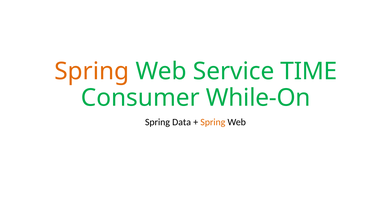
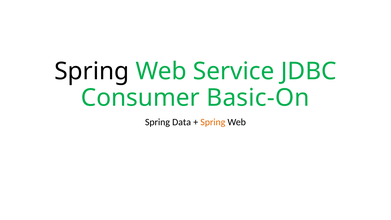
Spring colour: orange -> black (92, 71)
TIME: TIME -> JDBC (309, 71)
While-On: While-On -> Basic-On (258, 98)
